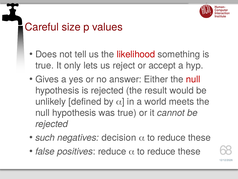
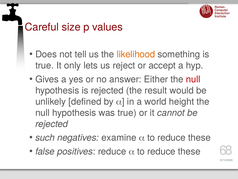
likelihood colour: red -> orange (136, 54)
meets: meets -> height (182, 101)
decision: decision -> examine (119, 137)
